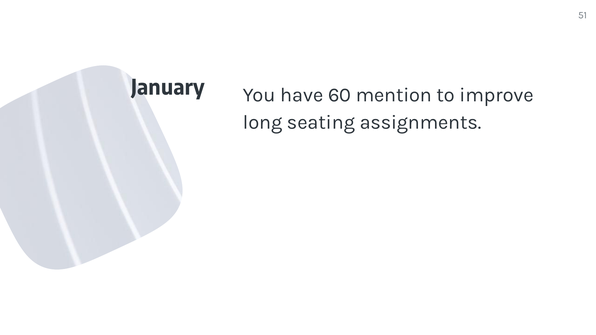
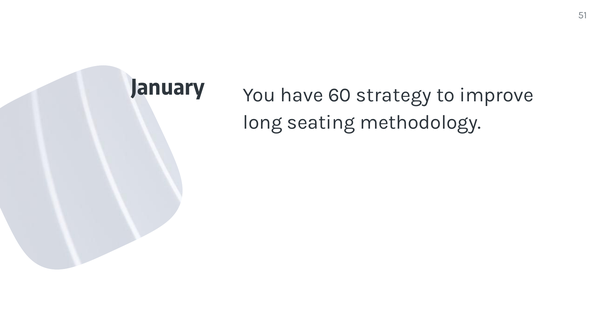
mention: mention -> strategy (394, 95)
assignments: assignments -> methodology (421, 123)
